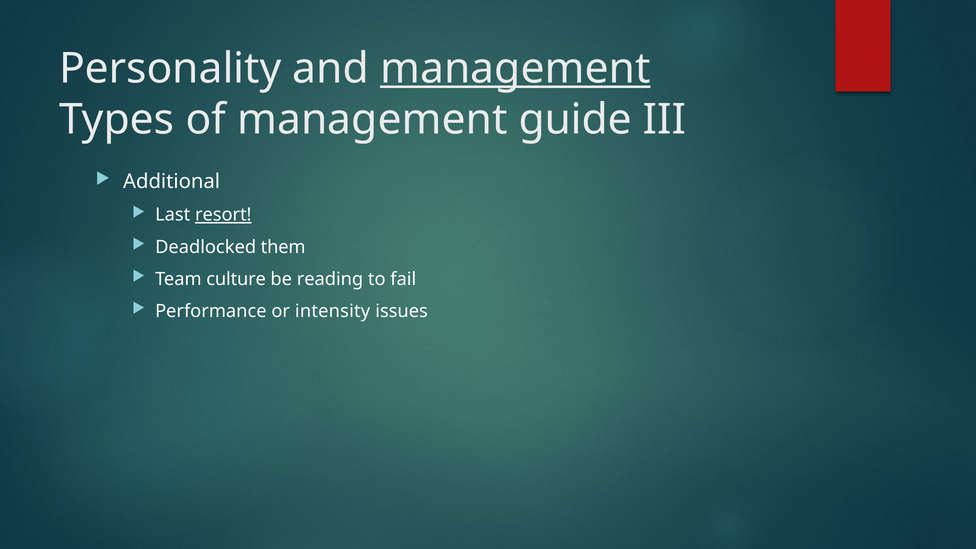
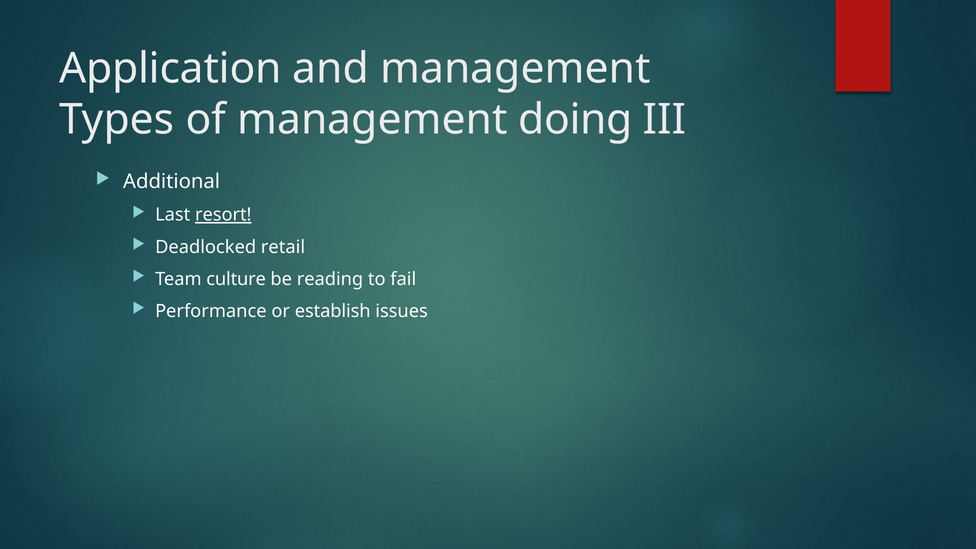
Personality: Personality -> Application (170, 69)
management underline: present -> none (515, 69)
guide: guide -> doing (575, 120)
them: them -> retail (283, 247)
intensity: intensity -> establish (333, 311)
